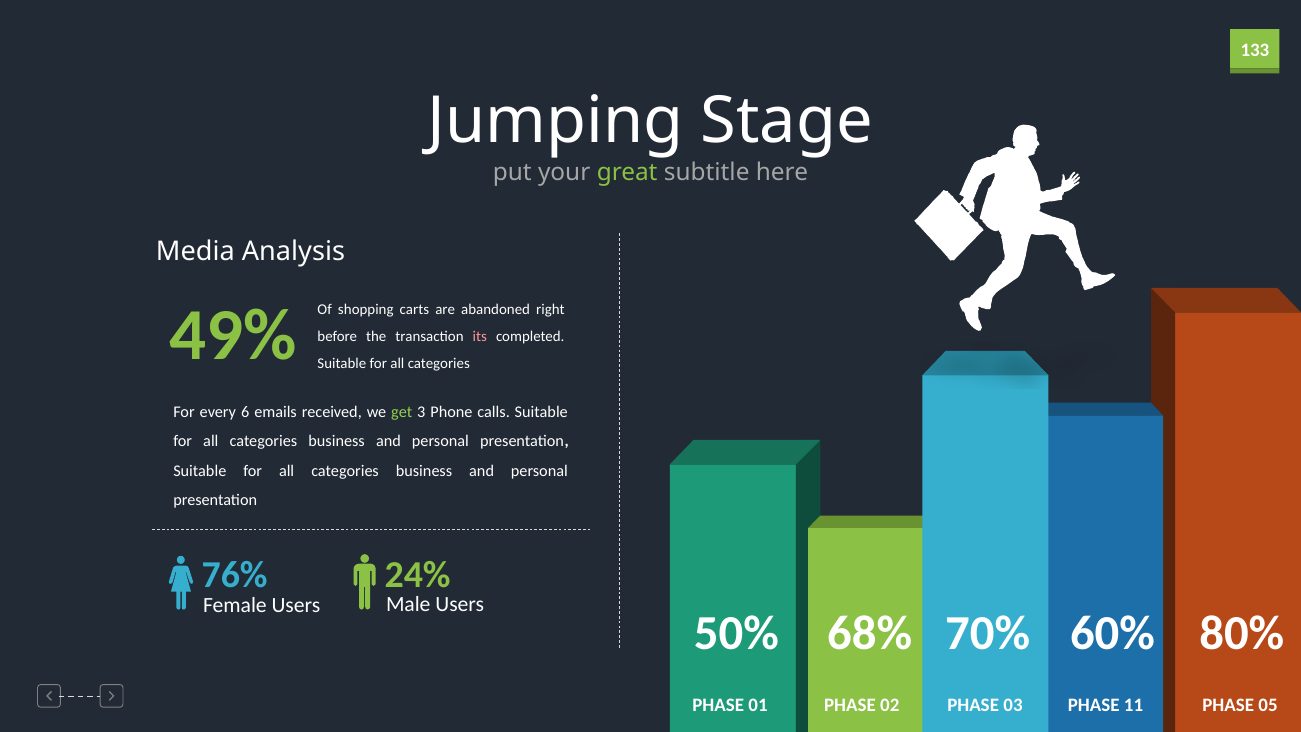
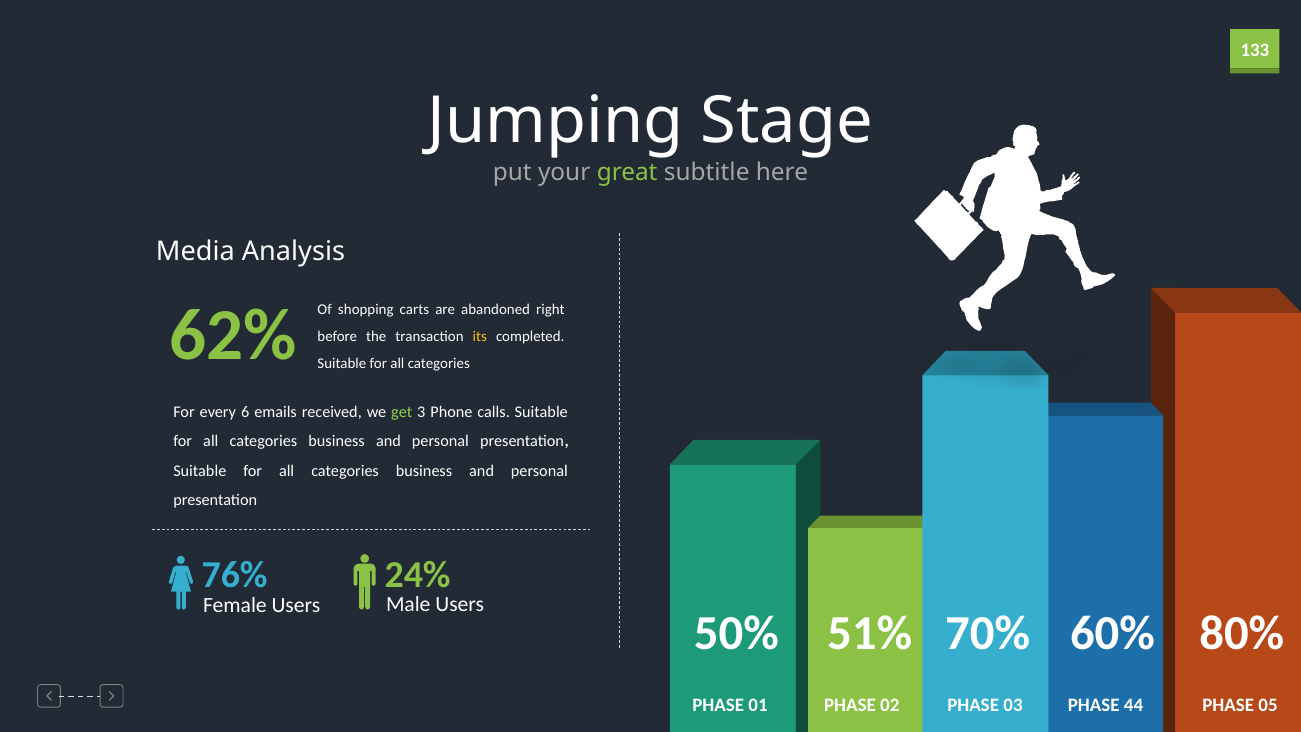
49%: 49% -> 62% (234, 336)
its colour: pink -> yellow (480, 336)
68%: 68% -> 51% (870, 633)
11: 11 -> 44 (1134, 705)
